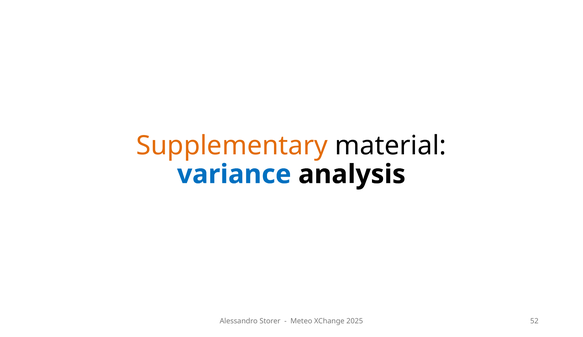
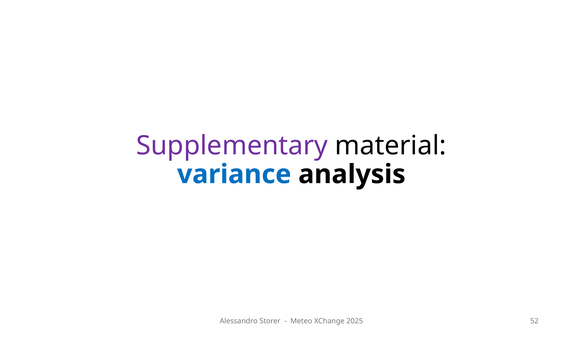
Supplementary colour: orange -> purple (232, 146)
